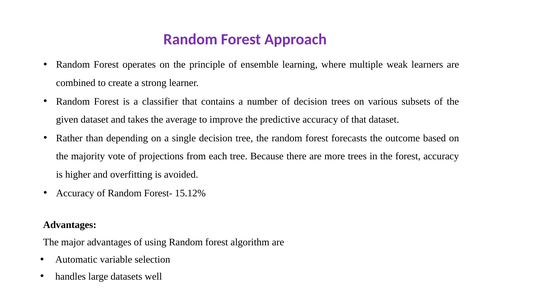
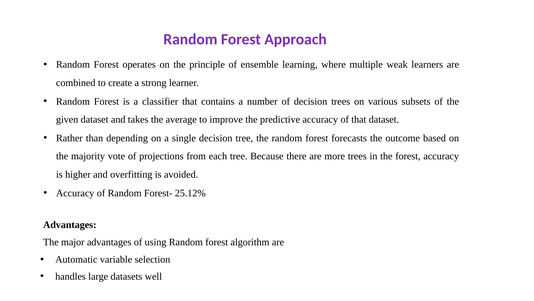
15.12%: 15.12% -> 25.12% (190, 193)
